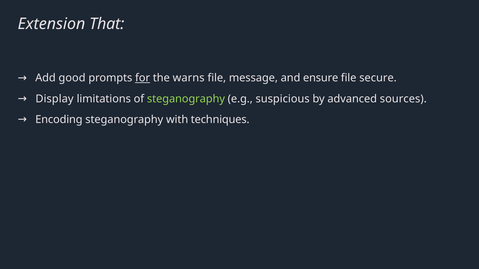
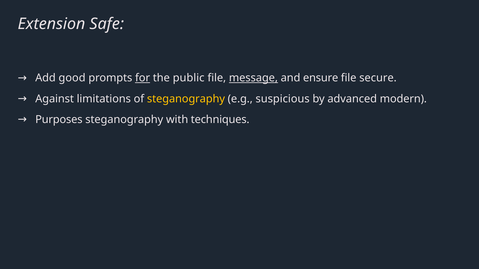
That: That -> Safe (107, 24)
warns: warns -> public (189, 78)
message underline: none -> present (253, 78)
Display: Display -> Against (55, 99)
steganography colour: light green -> yellow (186, 99)
sources: sources -> modern (403, 99)
Encoding: Encoding -> Purposes (59, 120)
